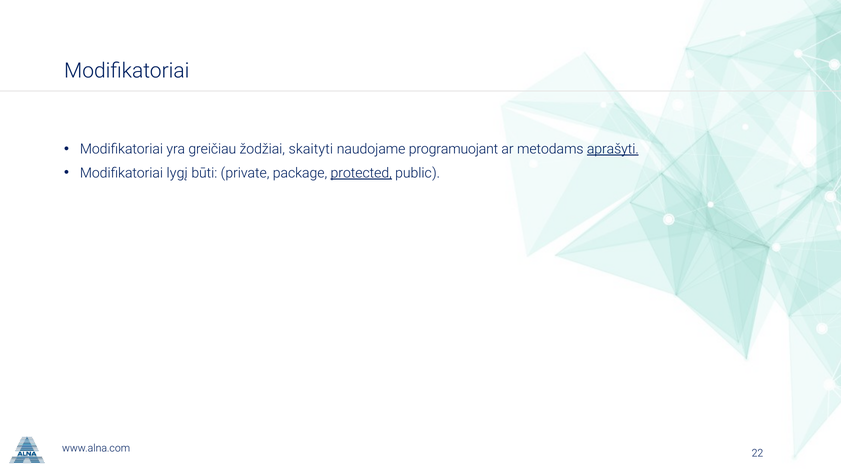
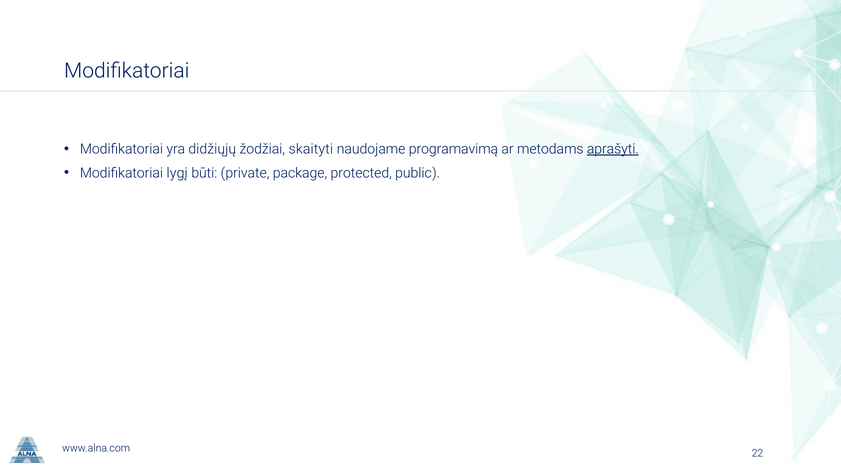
greičiau: greičiau -> didžiųjų (212, 149)
programuojant: programuojant -> programavimą (453, 149)
protected underline: present -> none (361, 173)
